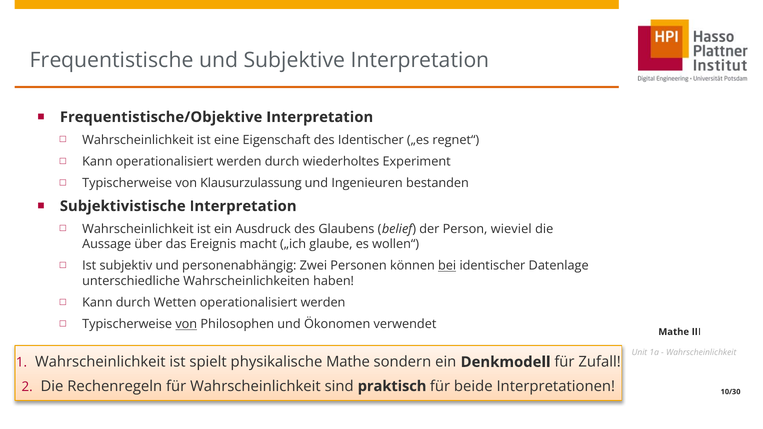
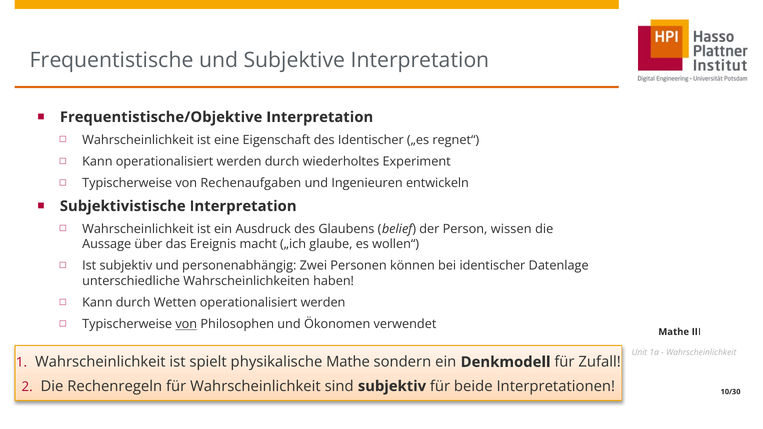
Klausurzulassung: Klausurzulassung -> Rechenaufgaben (251, 183)
bestanden: bestanden -> entwickeln (437, 183)
wieviel: wieviel -> wissen (511, 229)
bei underline: present -> none (447, 266)
sind praktisch: praktisch -> subjektiv (392, 386)
